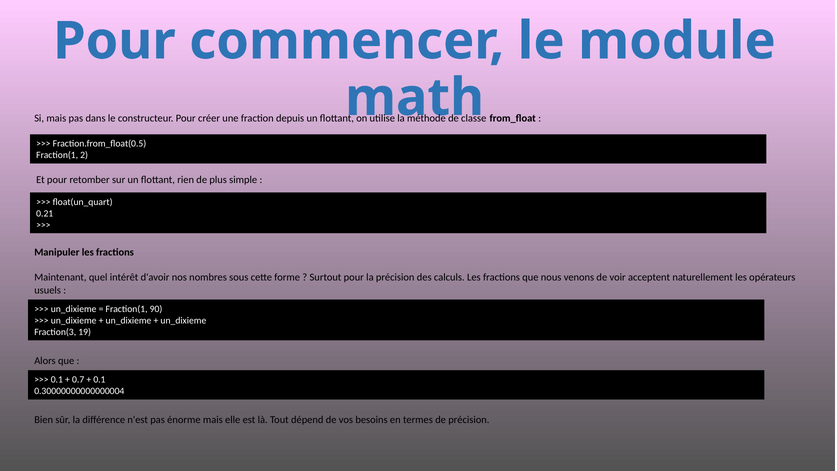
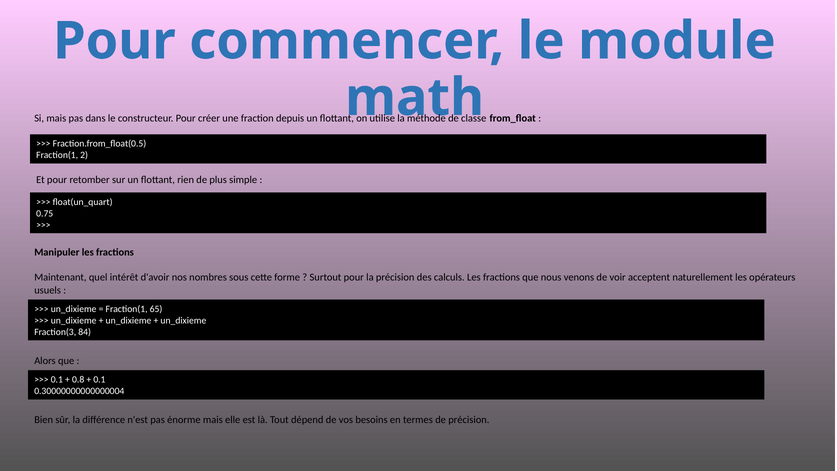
0.21: 0.21 -> 0.75 (45, 213)
90: 90 -> 65 (156, 309)
19: 19 -> 84 (85, 332)
0.7: 0.7 -> 0.8 (78, 380)
